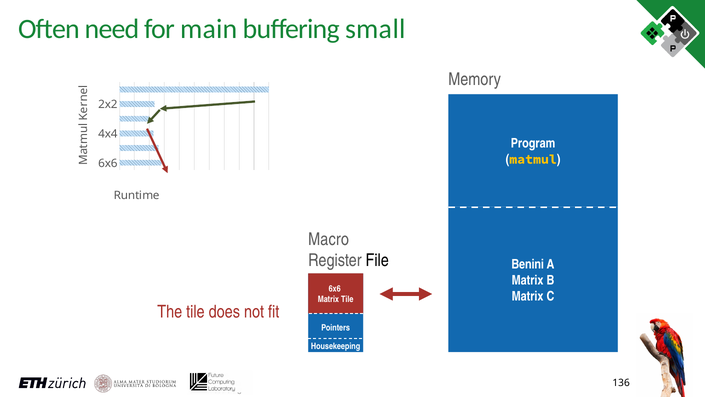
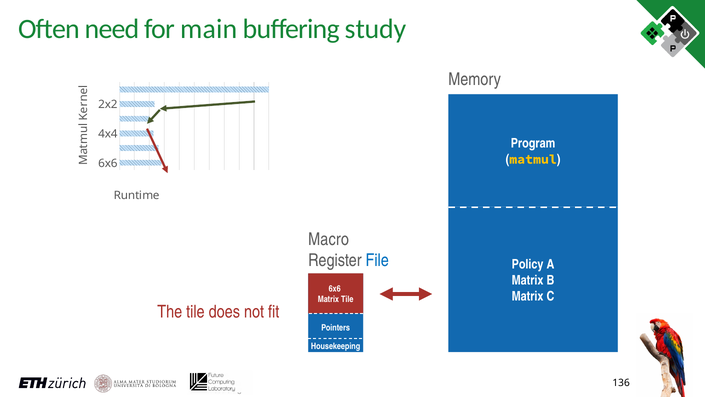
small: small -> study (376, 29)
File colour: black -> blue (377, 260)
Benini: Benini -> Policy (528, 264)
